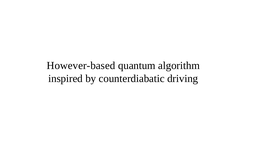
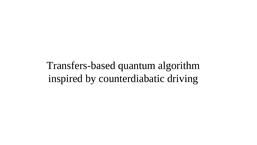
However-based: However-based -> Transfers-based (81, 65)
